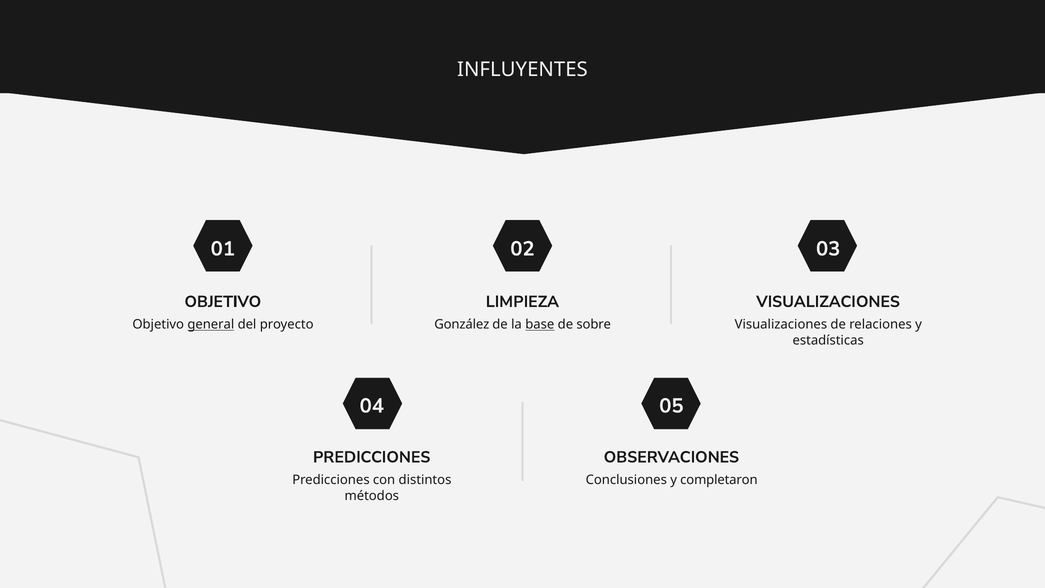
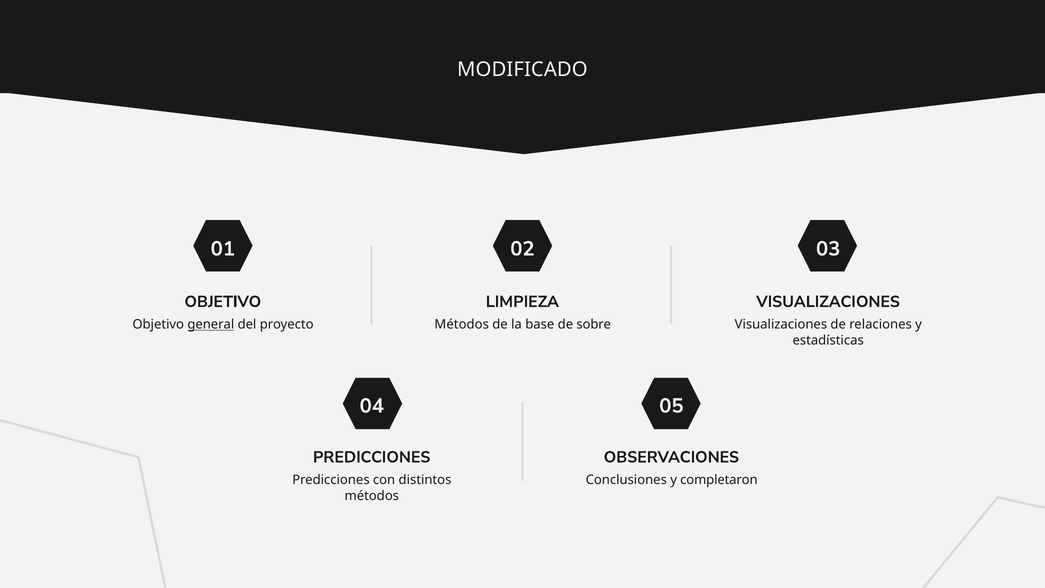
INFLUYENTES: INFLUYENTES -> MODIFICADO (522, 70)
González: González -> Métodos (462, 324)
base underline: present -> none (540, 324)
